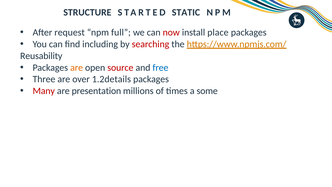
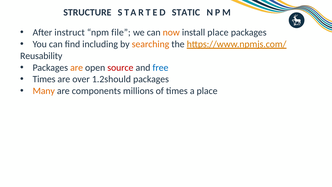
request: request -> instruct (70, 32)
full: full -> file (121, 32)
now colour: red -> orange (171, 32)
searching colour: red -> orange (151, 44)
Three: Three -> Times (44, 79)
1.2details: 1.2details -> 1.2should (111, 79)
Many colour: red -> orange (44, 91)
presentation: presentation -> components (96, 91)
a some: some -> place (207, 91)
